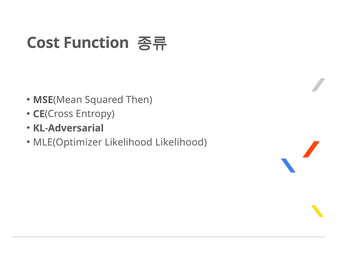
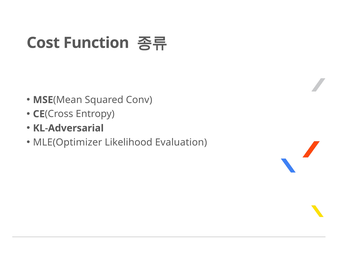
Then: Then -> Conv (139, 100)
Likelihood Likelihood: Likelihood -> Evaluation (181, 143)
